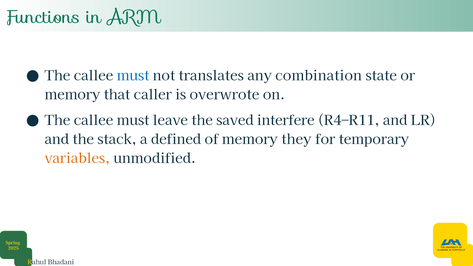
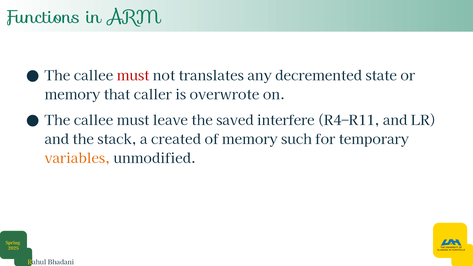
must colour: blue -> red (133, 76)
combination: combination -> decremented (319, 76)
defined: defined -> created (176, 140)
they: they -> such (297, 140)
